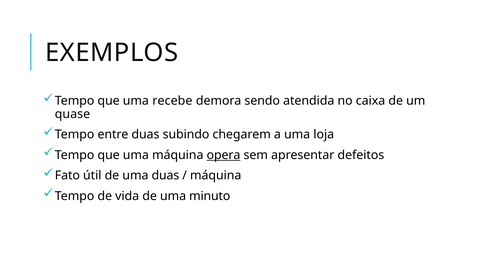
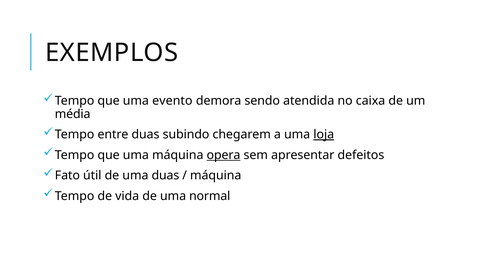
recebe: recebe -> evento (172, 101)
quase: quase -> média (73, 114)
loja underline: none -> present (324, 135)
minuto: minuto -> normal (210, 196)
